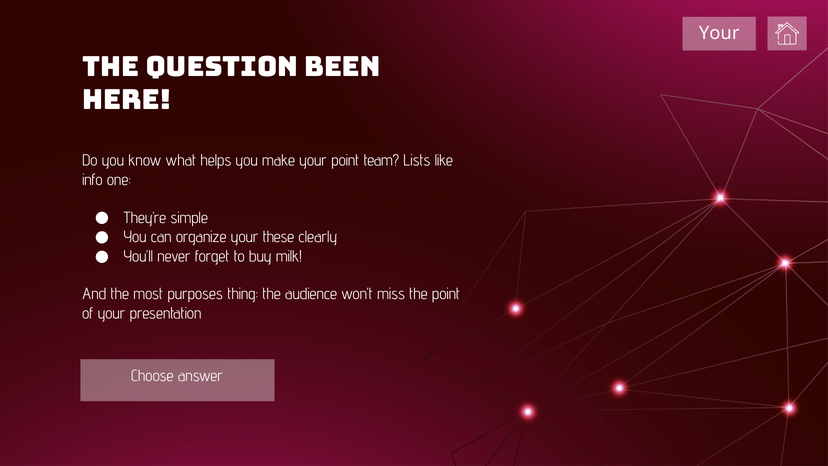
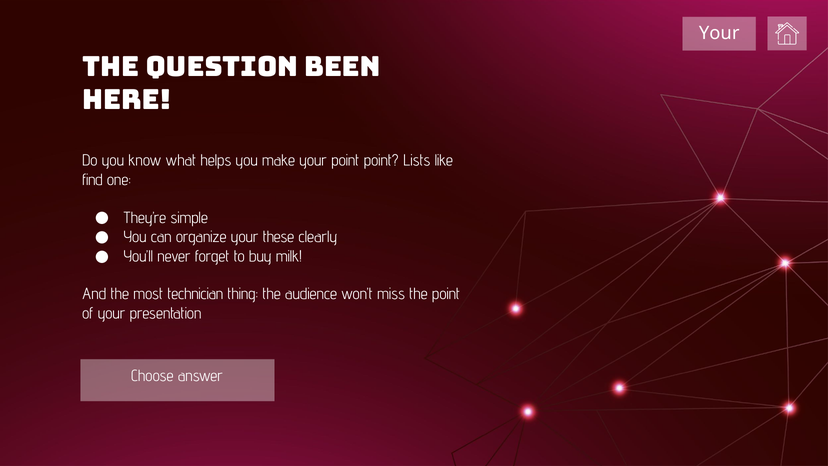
point team: team -> point (381, 161)
info: info -> find (92, 180)
purposes: purposes -> technician (195, 294)
